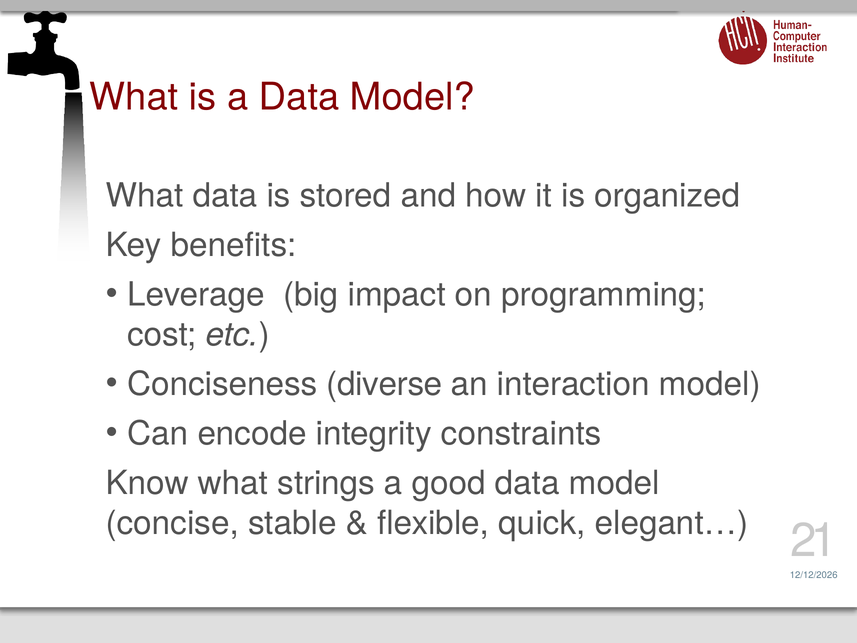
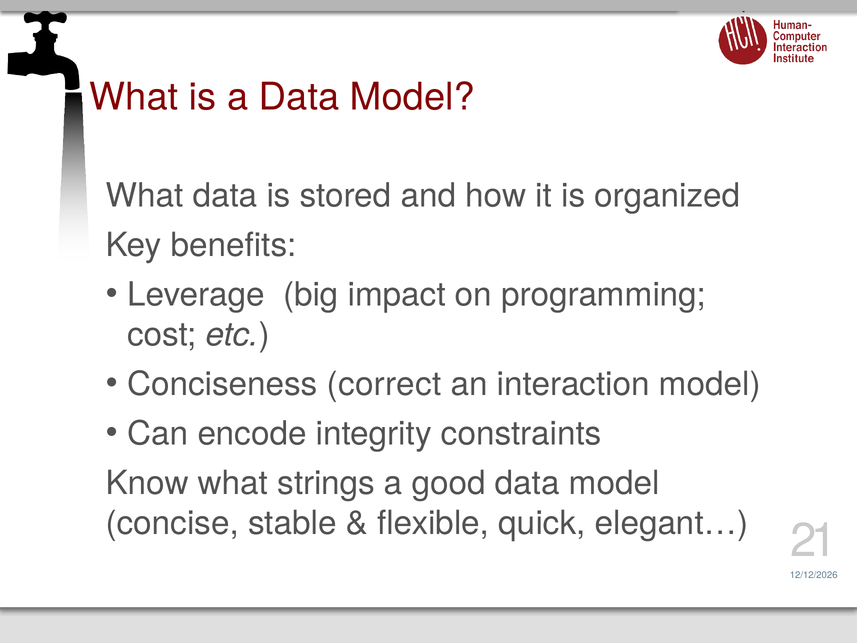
diverse: diverse -> correct (384, 384)
